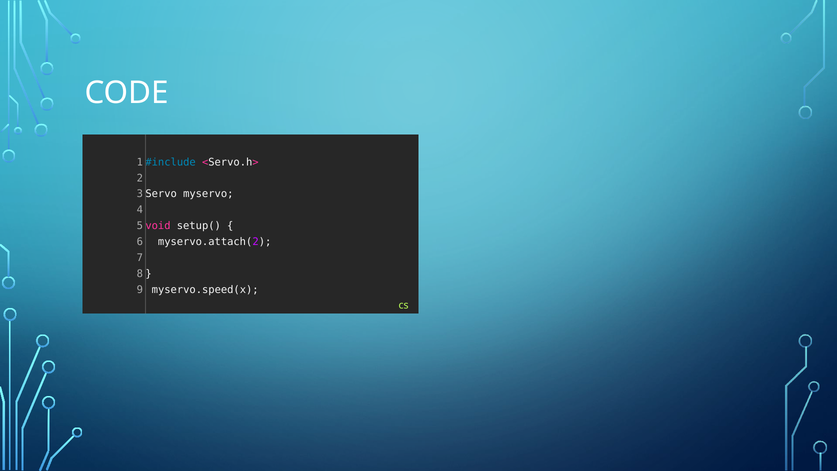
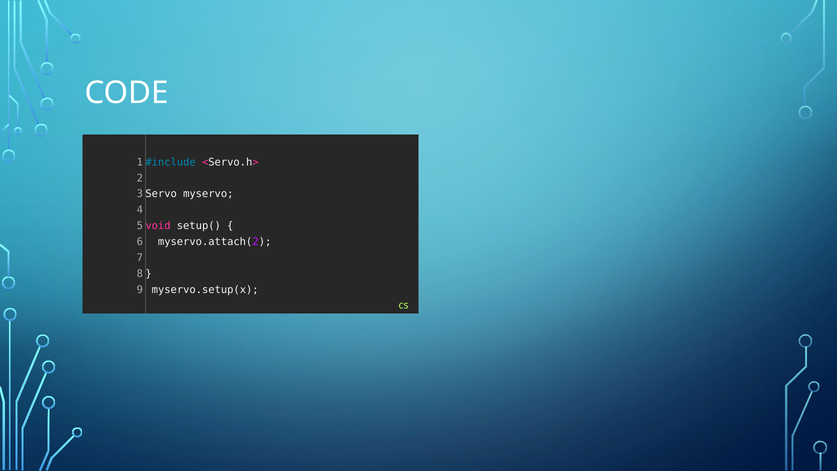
myservo.speed(x: myservo.speed(x -> myservo.setup(x (205, 289)
